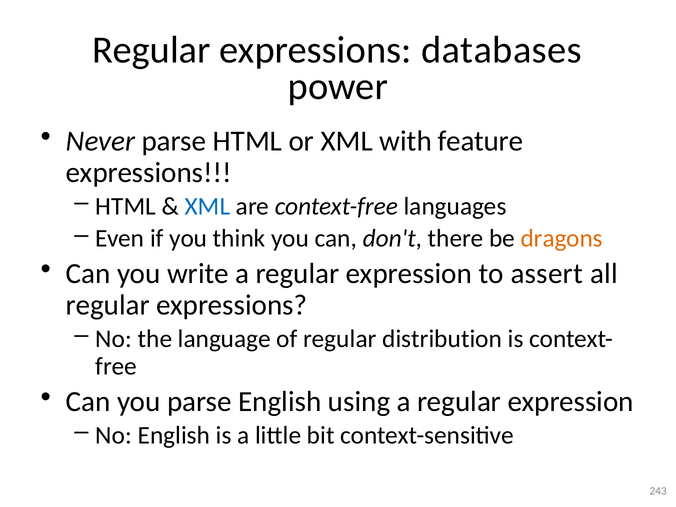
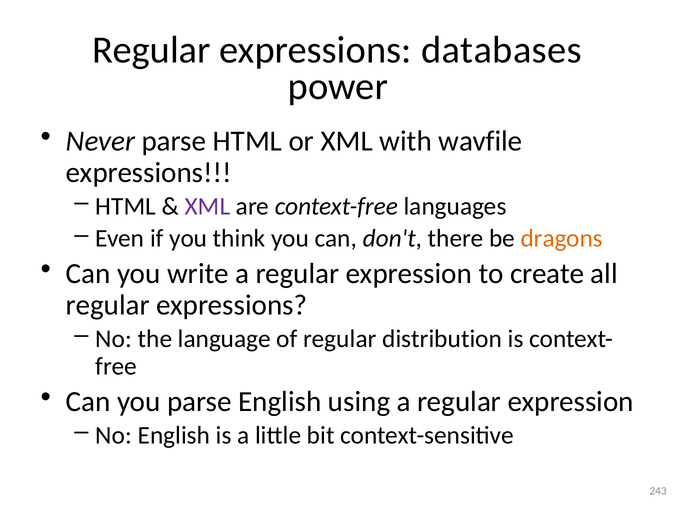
feature: feature -> wavfile (480, 141)
XML colour: blue -> purple (207, 206)
assert: assert -> create (547, 274)
